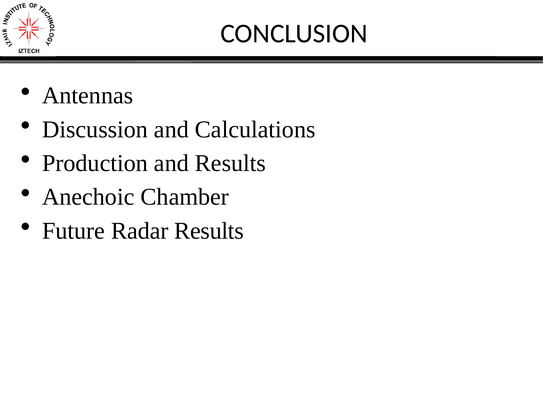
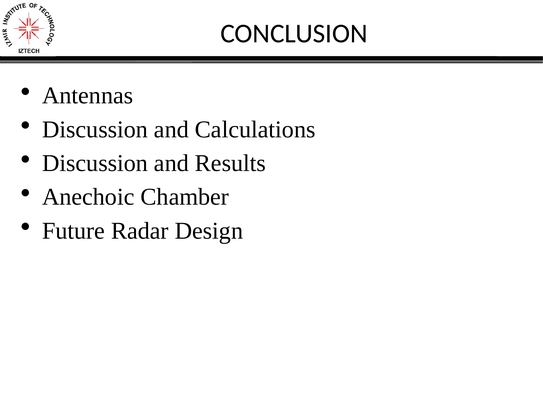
Production: Production -> Discussion (95, 163)
Radar Results: Results -> Design (209, 231)
